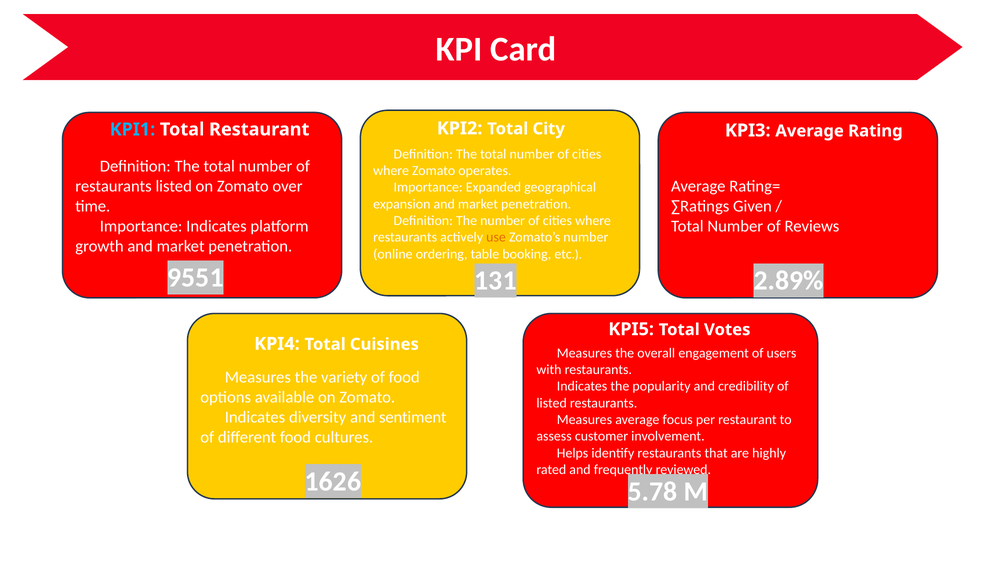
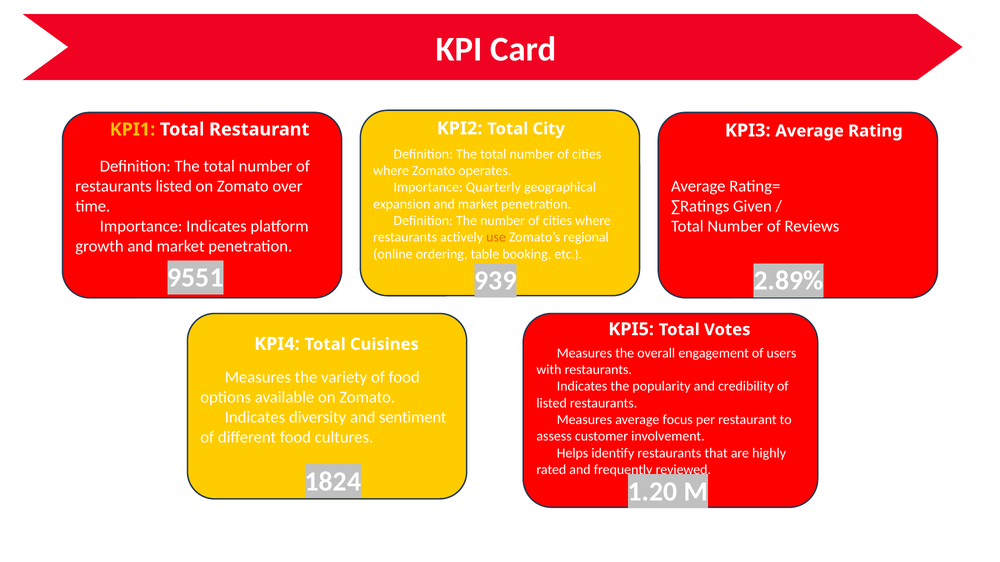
KPI1 colour: light blue -> yellow (132, 130)
Expanded: Expanded -> Quarterly (493, 187)
Zomato’s number: number -> regional (586, 237)
131: 131 -> 939 (496, 281)
1626: 1626 -> 1824 (333, 482)
5.78: 5.78 -> 1.20 (653, 492)
